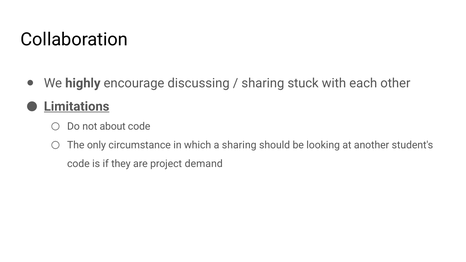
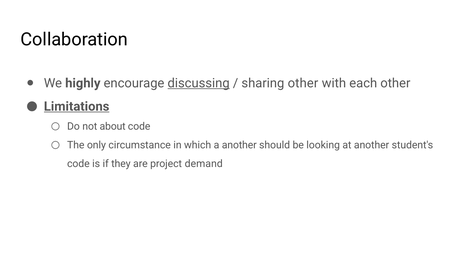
discussing underline: none -> present (199, 83)
sharing stuck: stuck -> other (303, 83)
a sharing: sharing -> another (239, 145)
